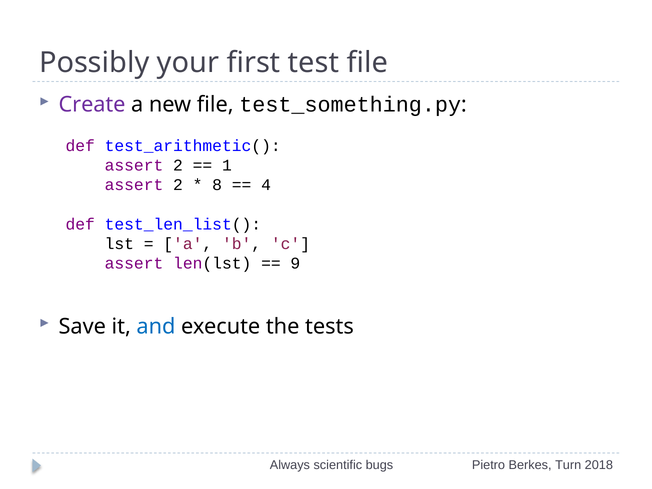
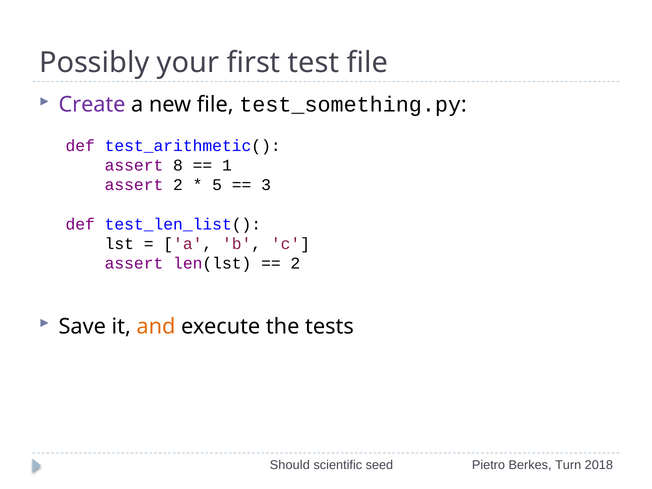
2: 2 -> 8 (178, 165)
8: 8 -> 5 (217, 185)
4: 4 -> 3 (266, 185)
9: 9 -> 2 (295, 263)
and colour: blue -> orange (156, 326)
Always: Always -> Should (290, 465)
bugs: bugs -> seed (379, 465)
